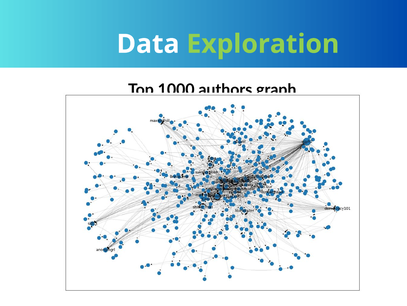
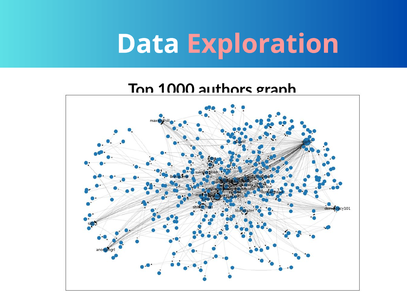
Exploration colour: light green -> pink (263, 44)
